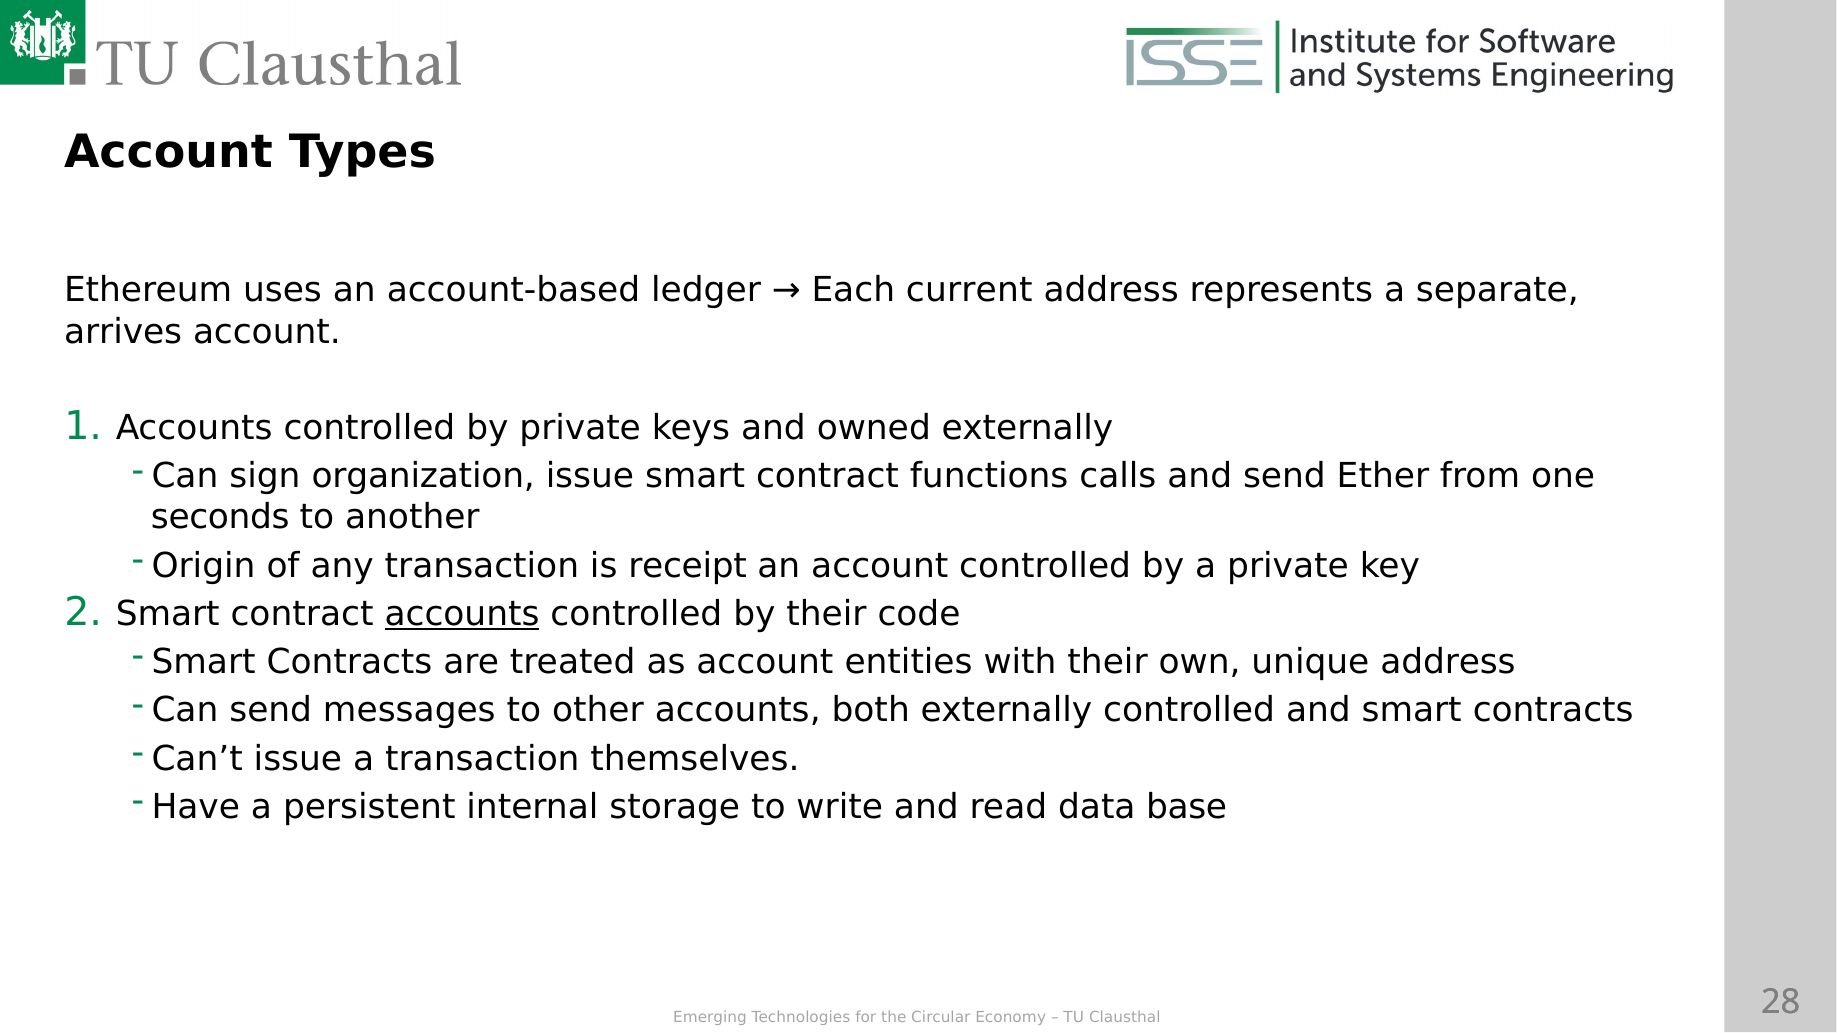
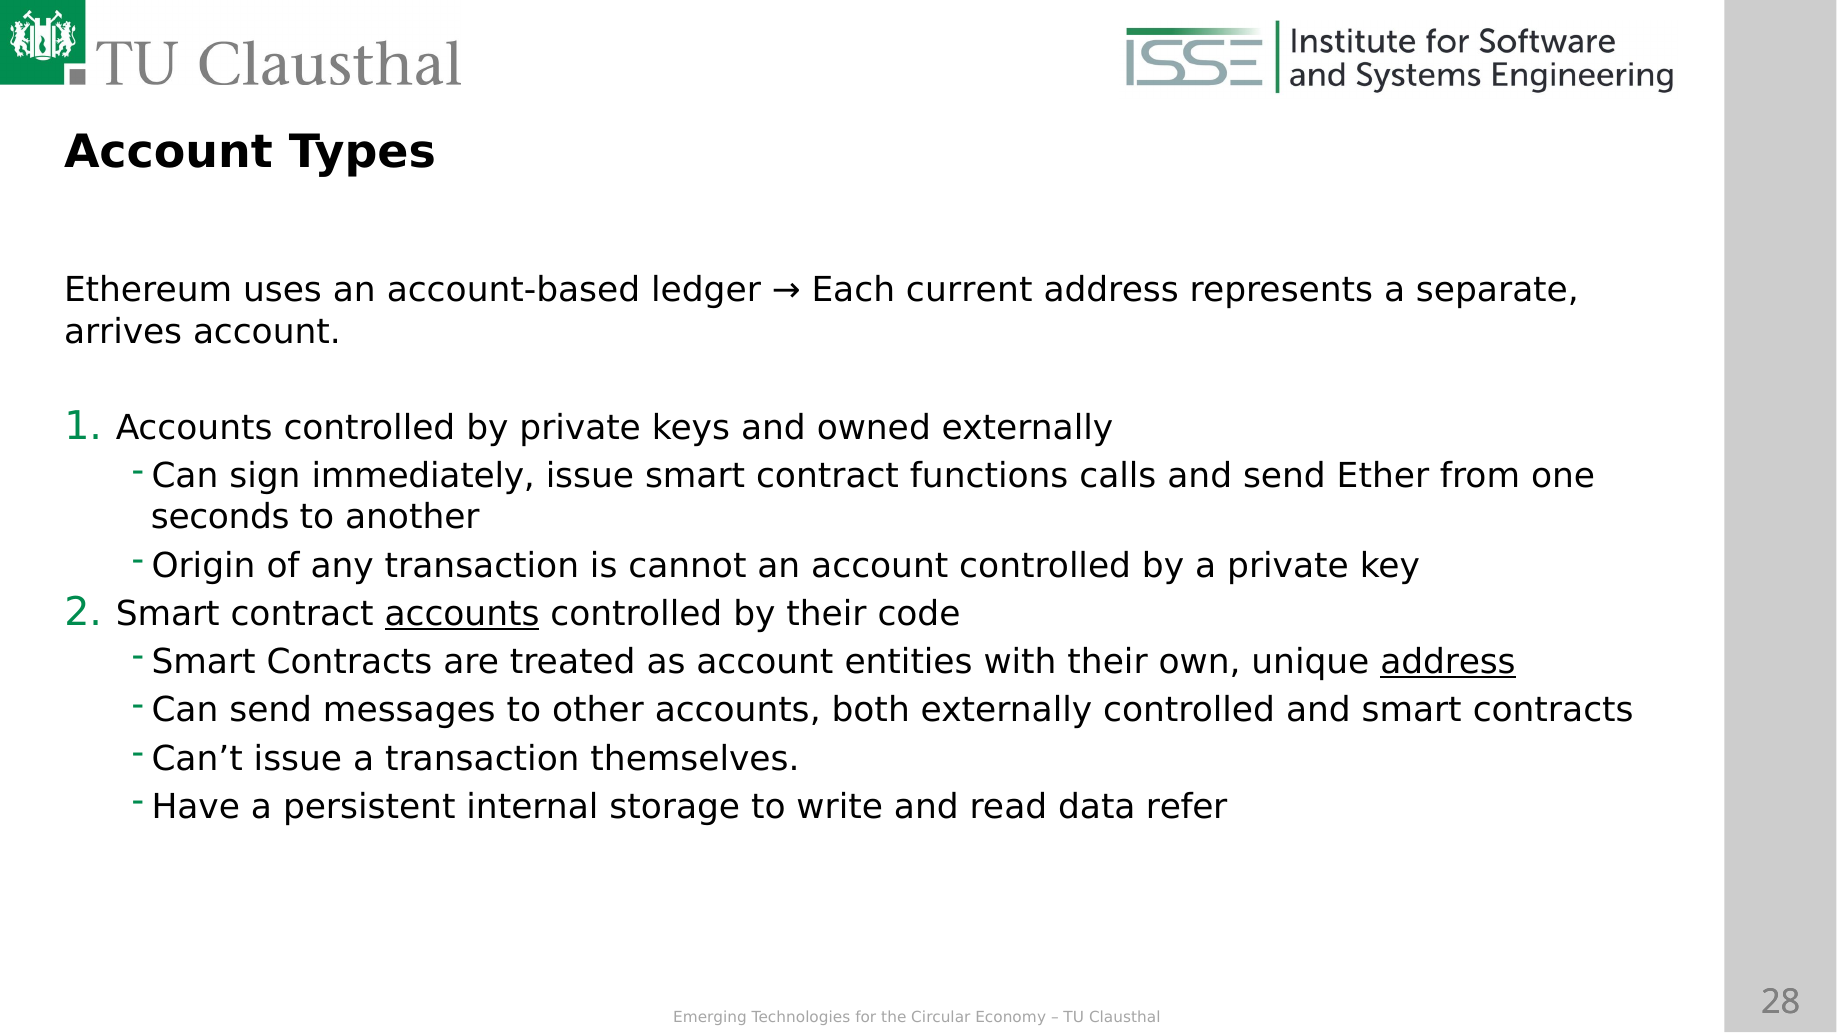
organization: organization -> immediately (423, 476)
receipt: receipt -> cannot (687, 566)
address underline: none -> present (1448, 662)
base: base -> refer (1187, 807)
